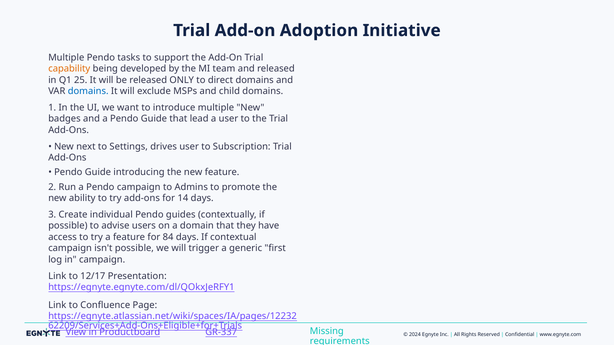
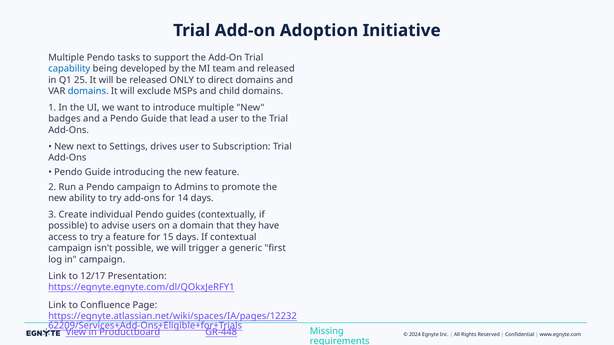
capability colour: orange -> blue (69, 69)
84: 84 -> 15 (168, 237)
GR-337: GR-337 -> GR-448 (221, 333)
